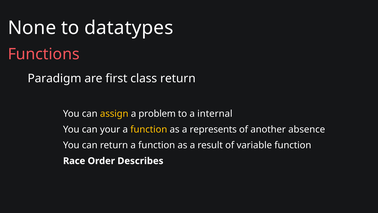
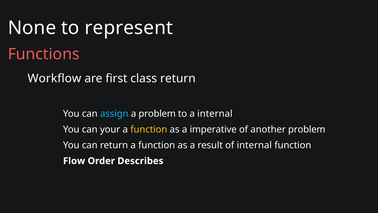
datatypes: datatypes -> represent (129, 28)
Paradigm: Paradigm -> Workflow (54, 78)
assign colour: yellow -> light blue (114, 114)
represents: represents -> imperative (213, 129)
another absence: absence -> problem (307, 129)
of variable: variable -> internal (254, 145)
Race: Race -> Flow (74, 161)
